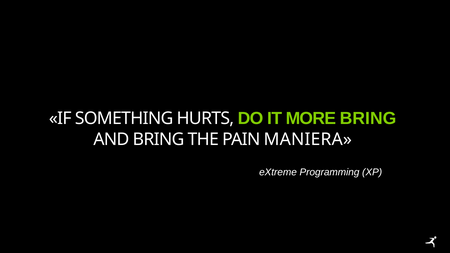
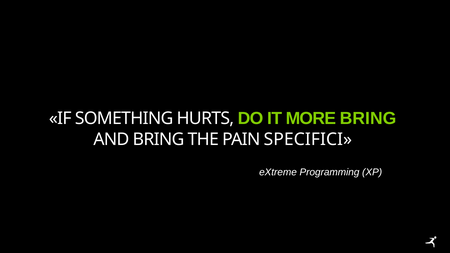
MANIERA: MANIERA -> SPECIFICI (308, 139)
